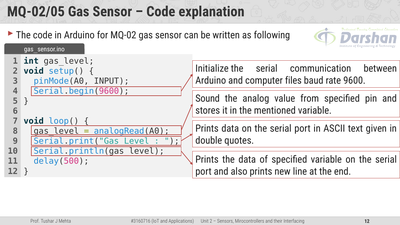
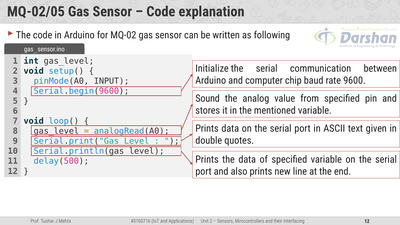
files: files -> chip (293, 81)
